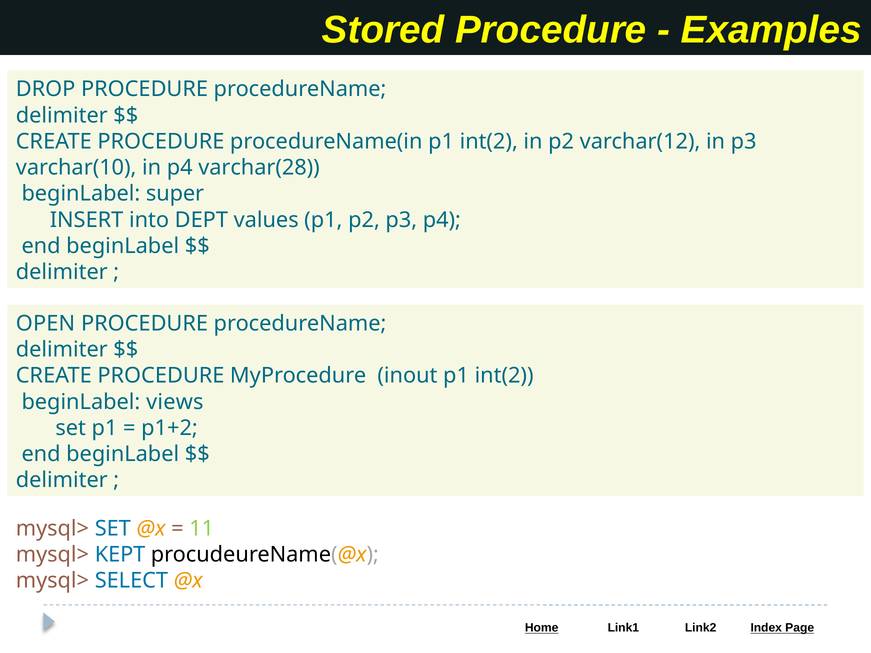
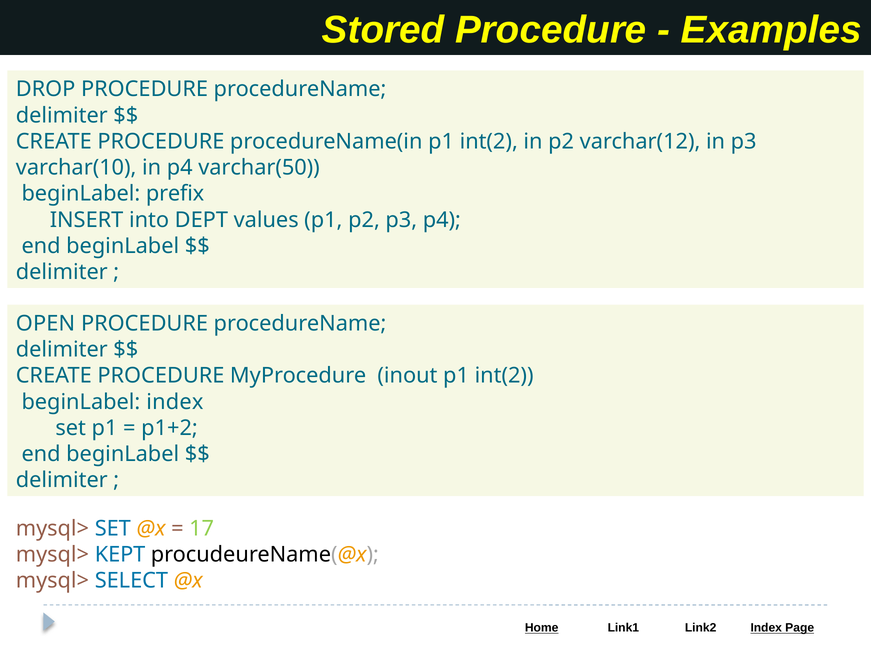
varchar(28: varchar(28 -> varchar(50 (259, 168)
super: super -> prefix (175, 194)
beginLabel views: views -> index (175, 402)
11: 11 -> 17 (202, 529)
